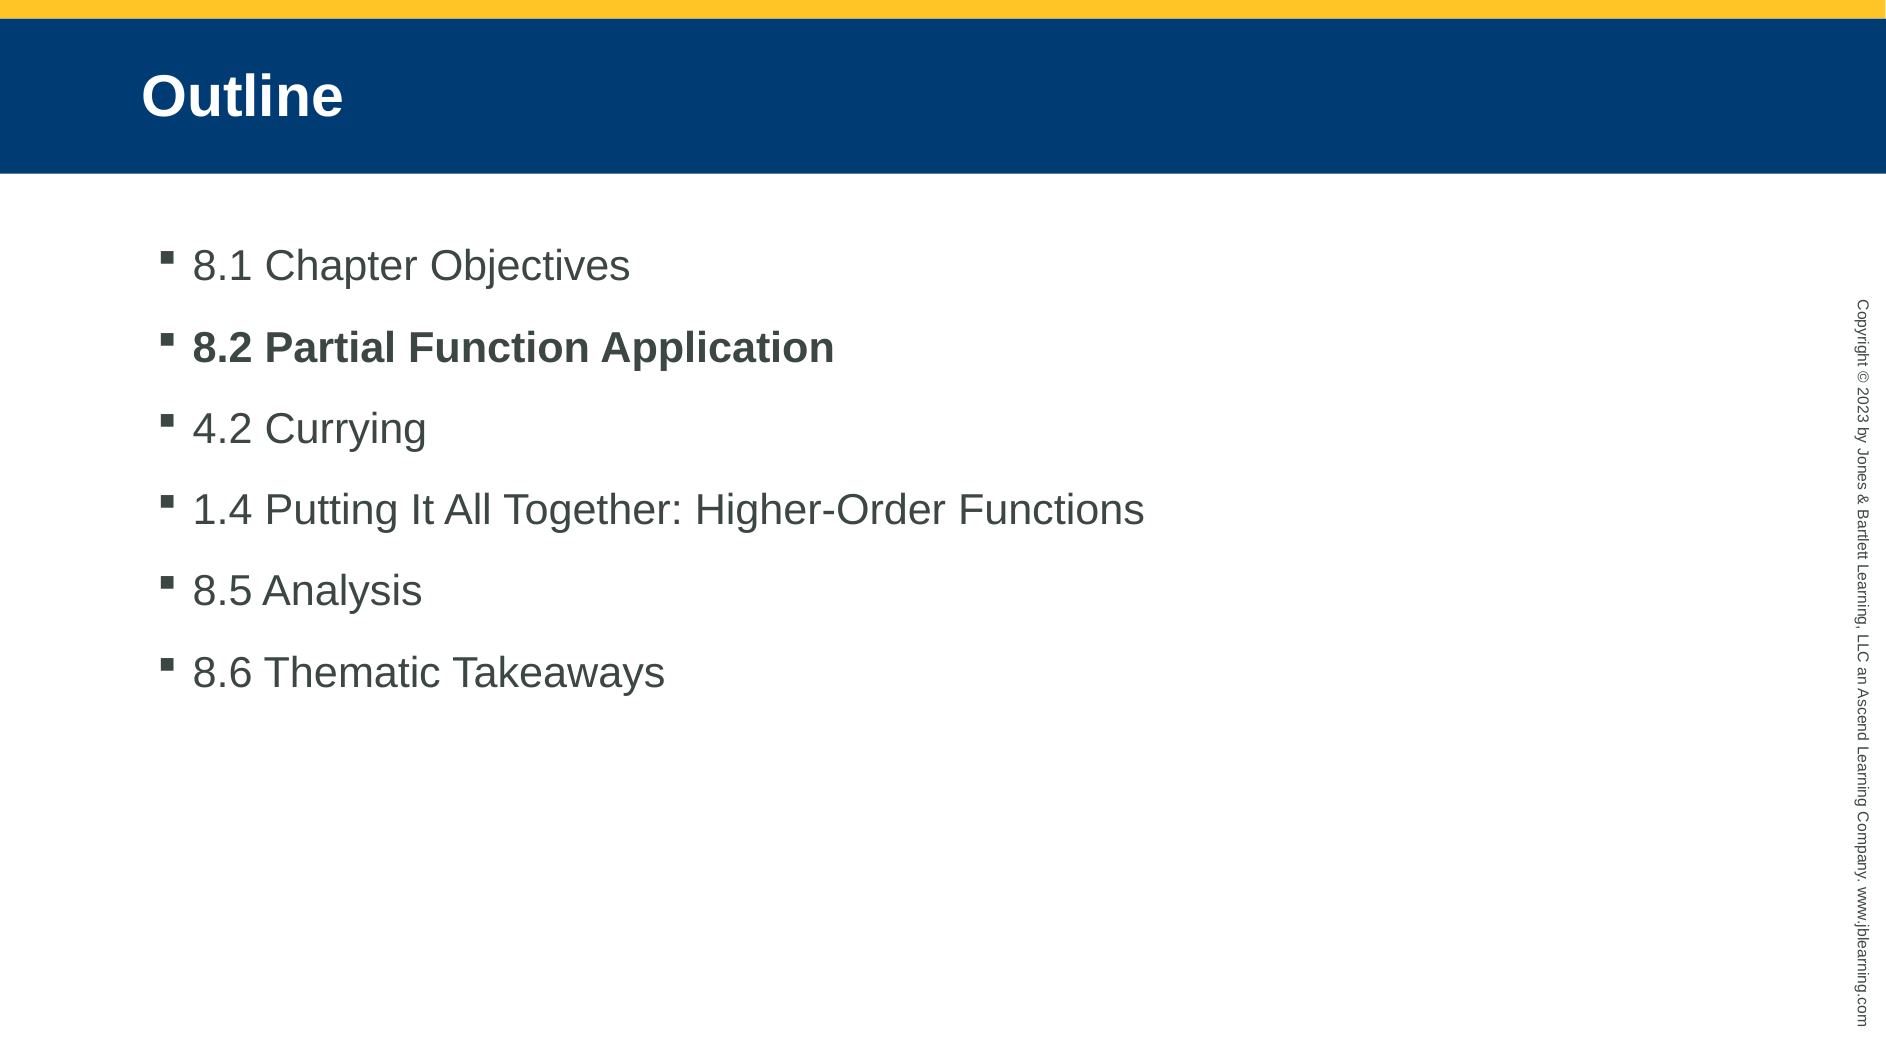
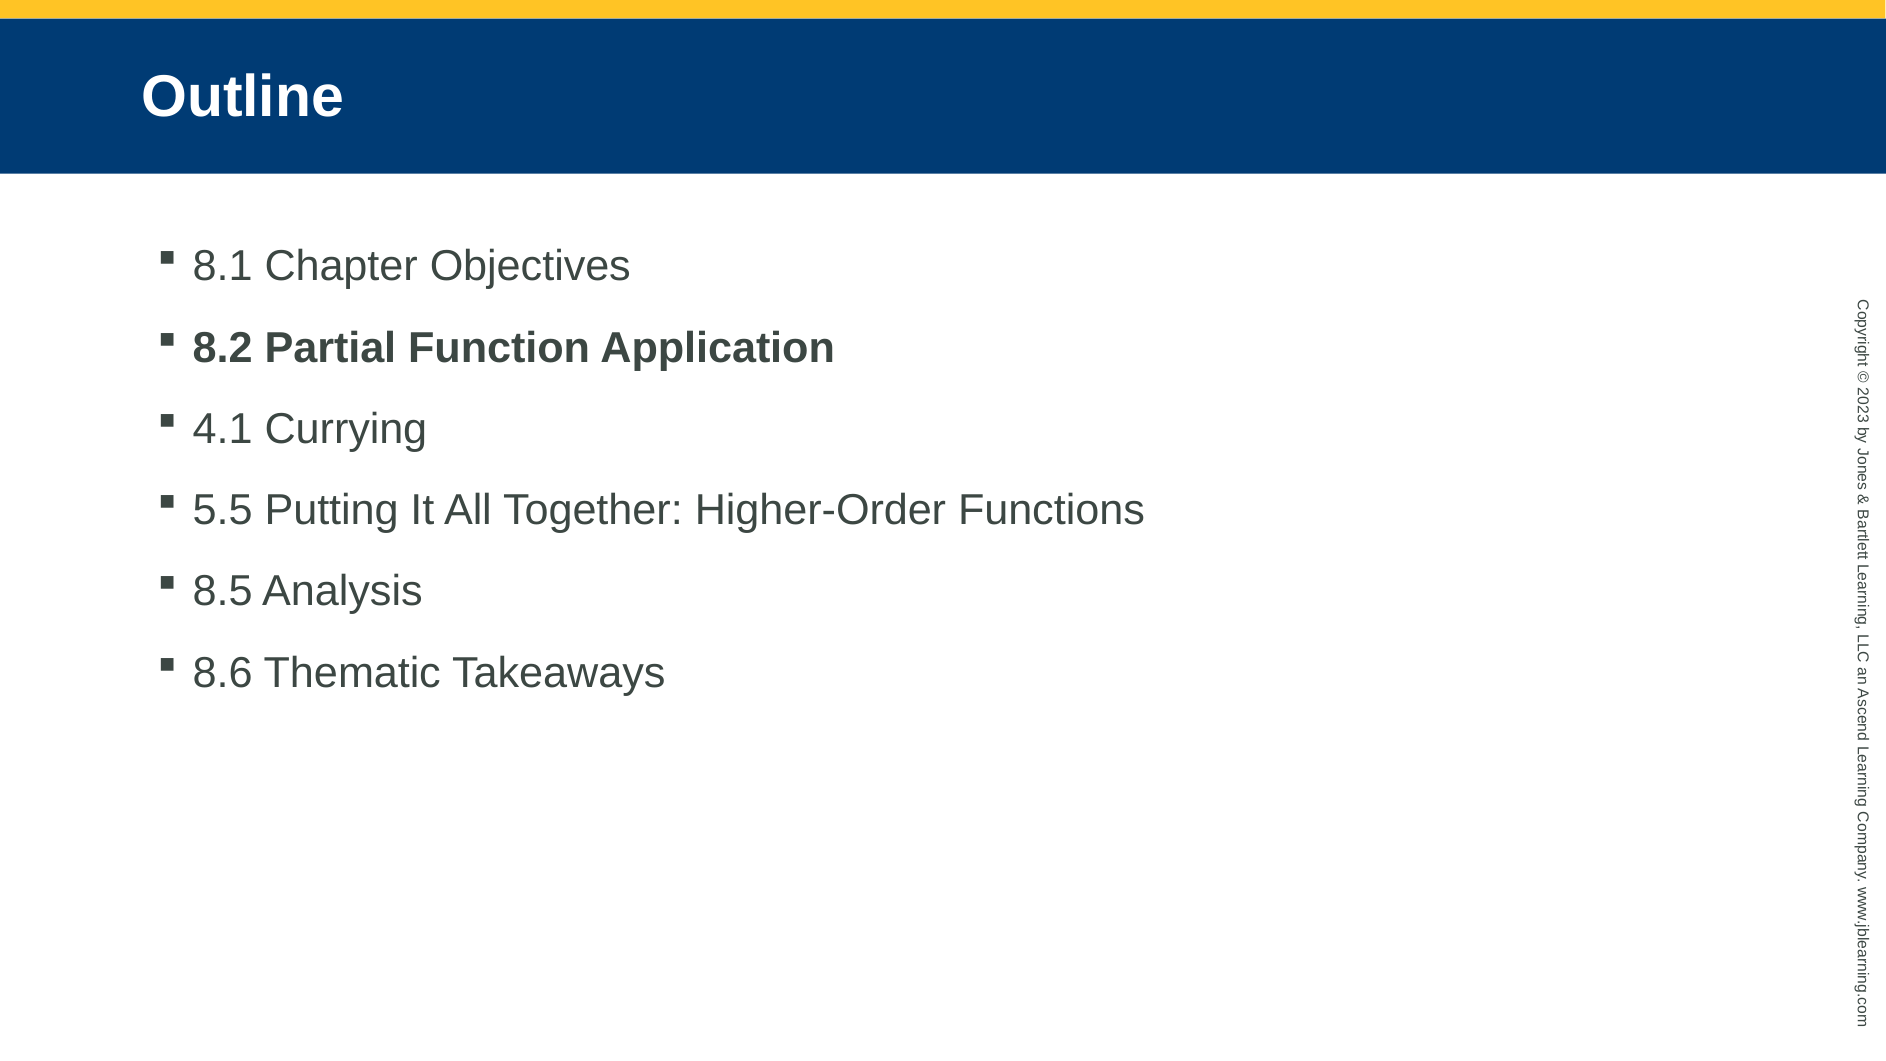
4.2: 4.2 -> 4.1 (223, 429)
1.4: 1.4 -> 5.5 (223, 510)
